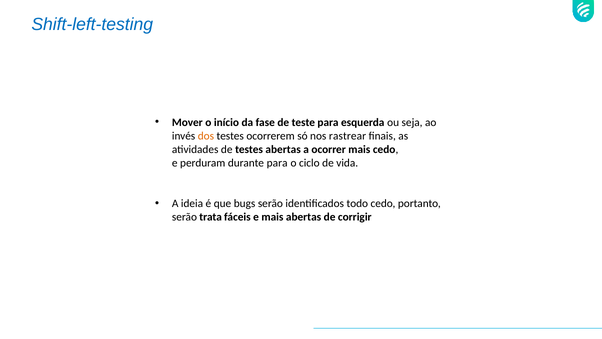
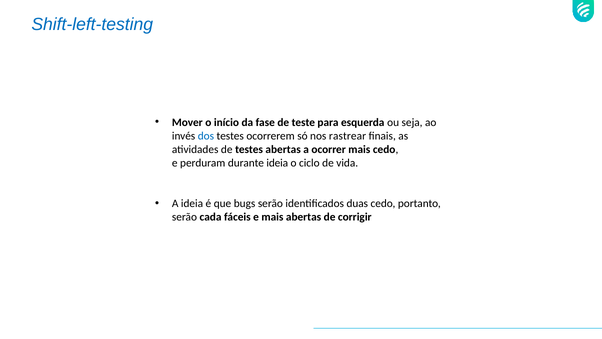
dos colour: orange -> blue (206, 136)
durante para: para -> ideia (277, 163)
todo: todo -> duas (357, 203)
trata: trata -> cada (211, 217)
